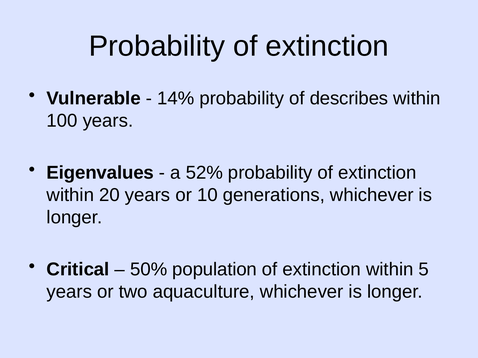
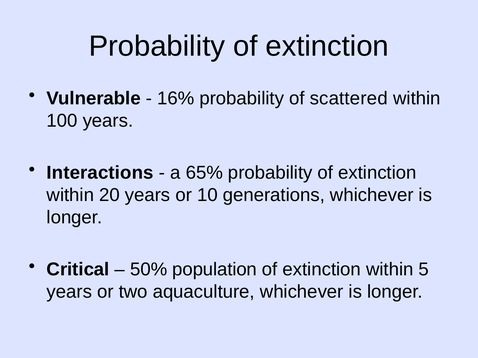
14%: 14% -> 16% (176, 98)
describes: describes -> scattered (349, 98)
Eigenvalues: Eigenvalues -> Interactions (100, 173)
52%: 52% -> 65% (204, 173)
